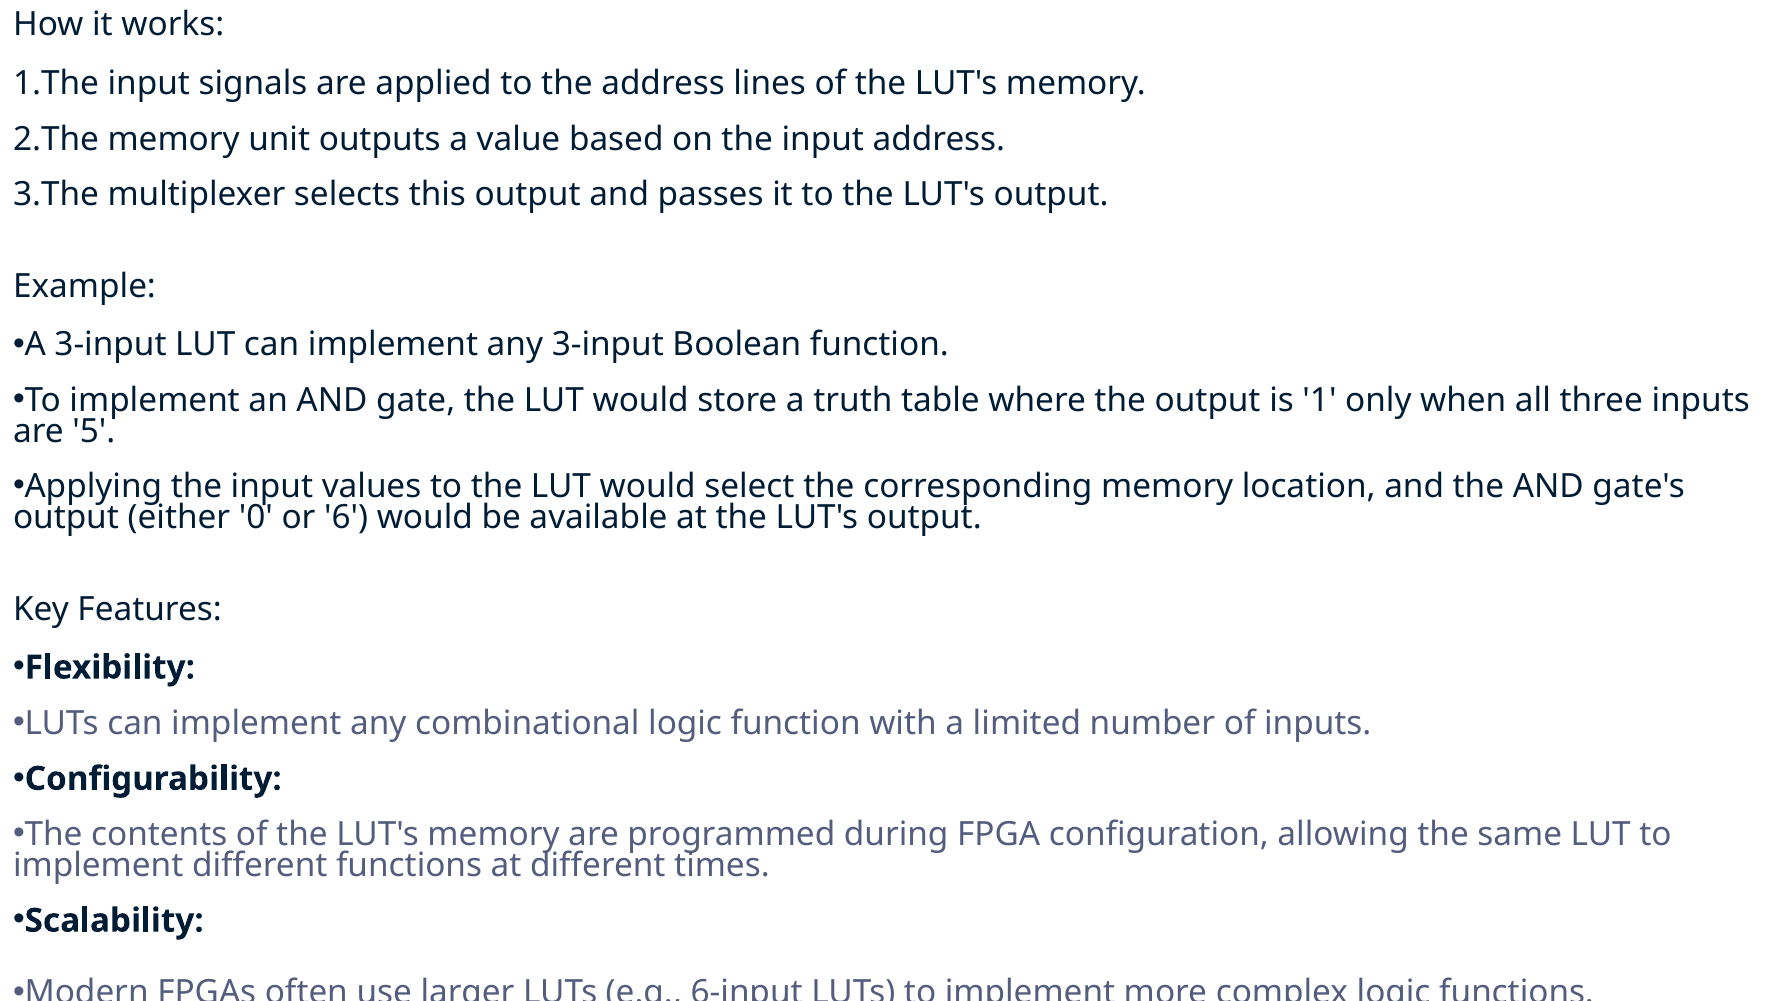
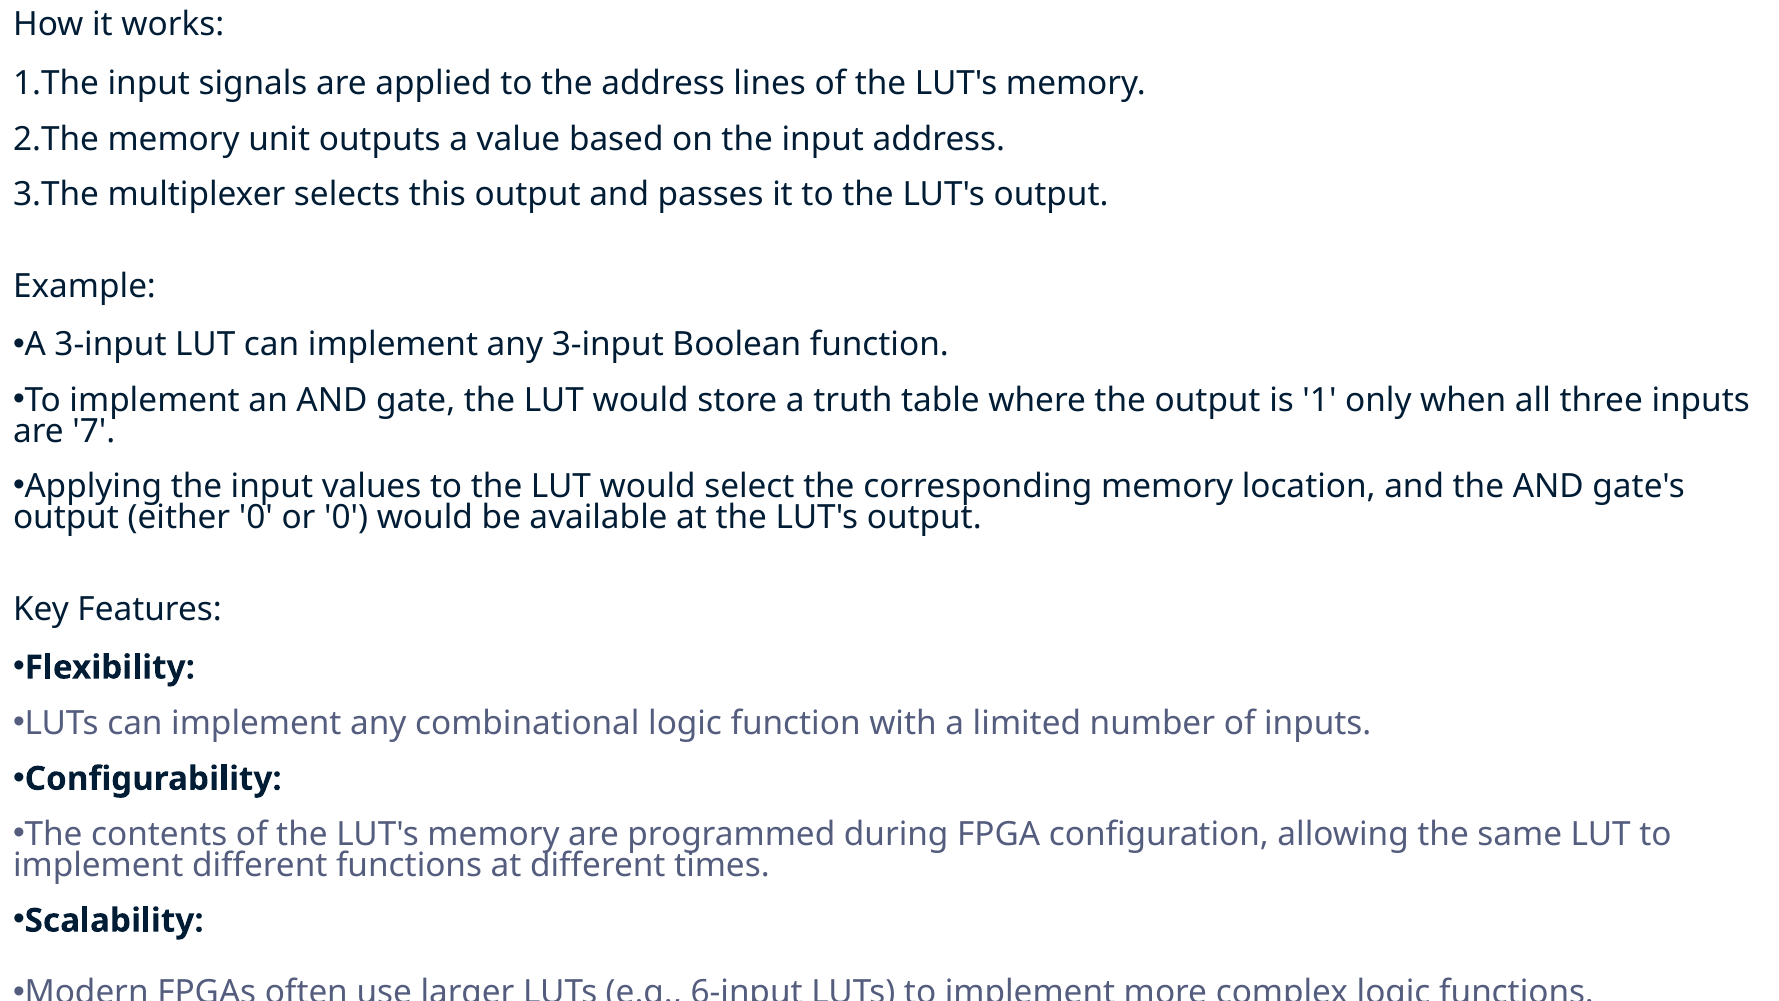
5: 5 -> 7 (94, 431)
or 6: 6 -> 0 (346, 517)
